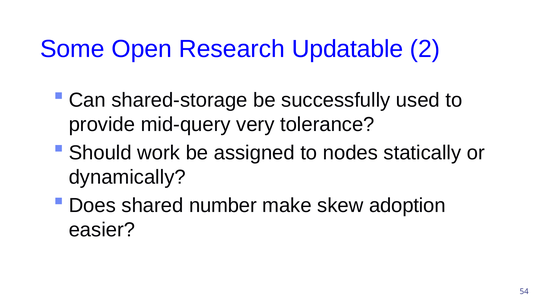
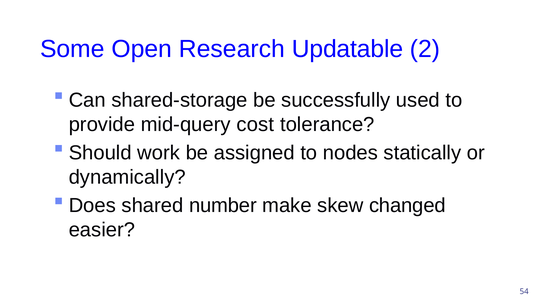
very: very -> cost (255, 124)
adoption: adoption -> changed (407, 205)
